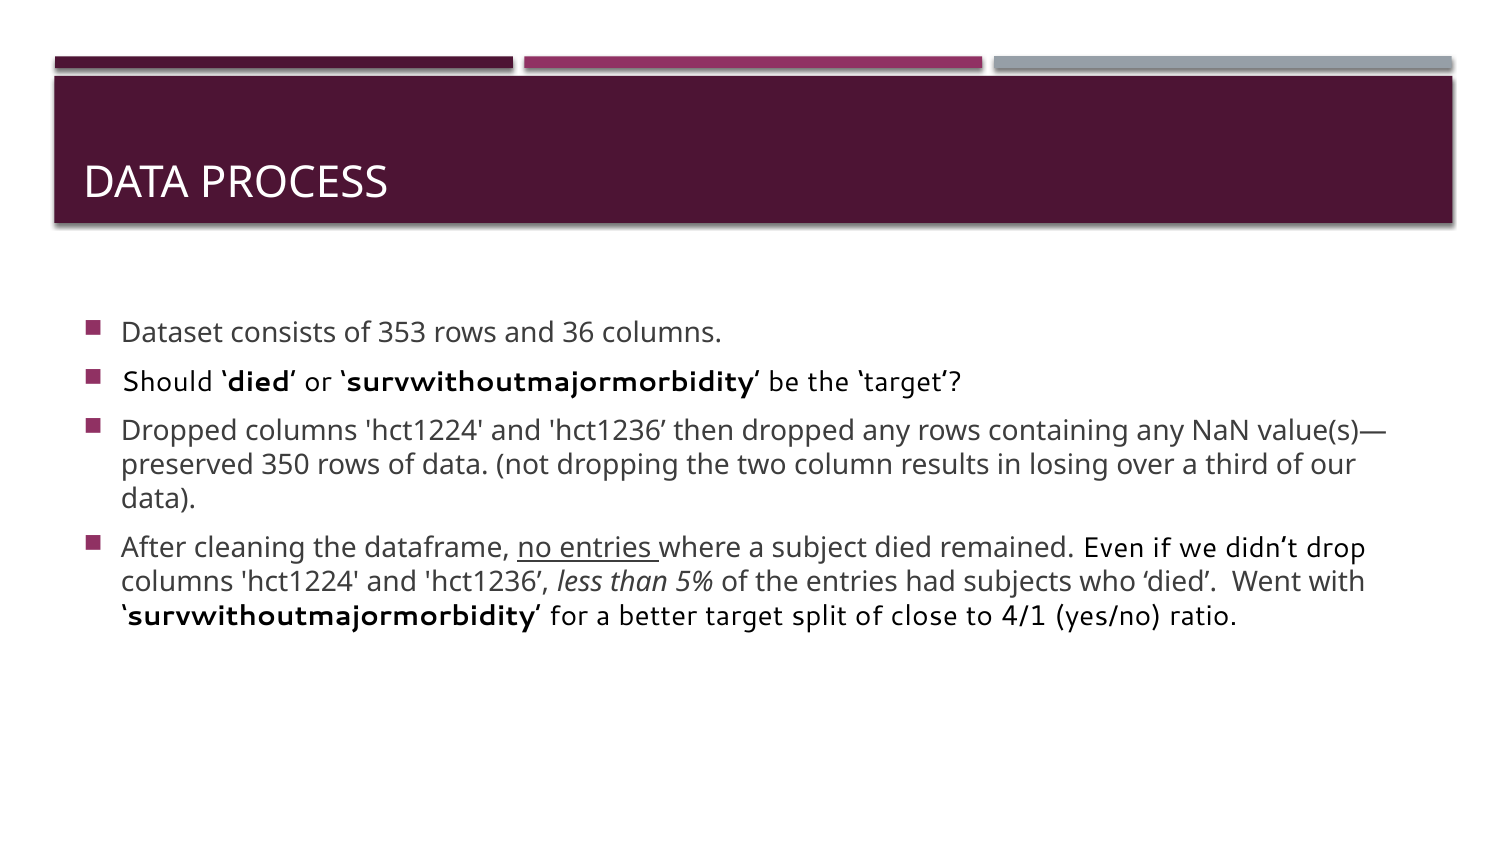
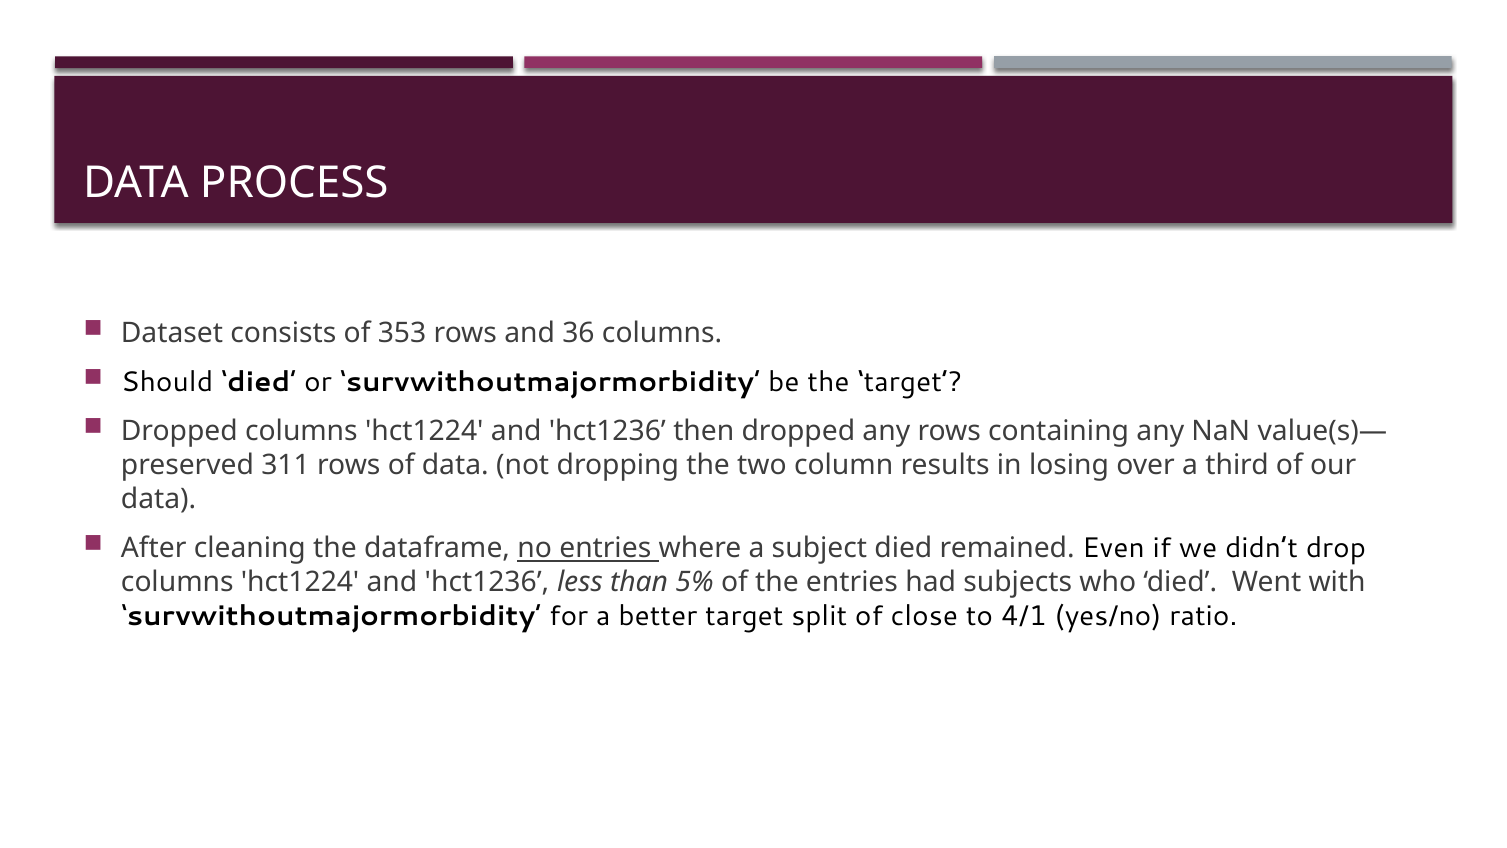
350: 350 -> 311 (286, 465)
